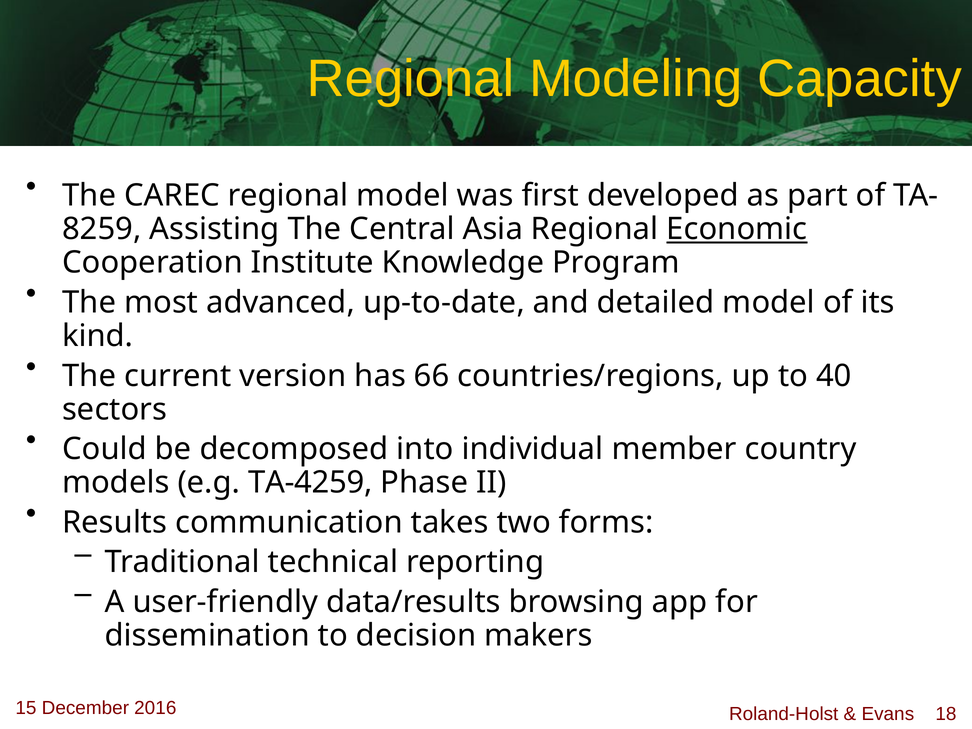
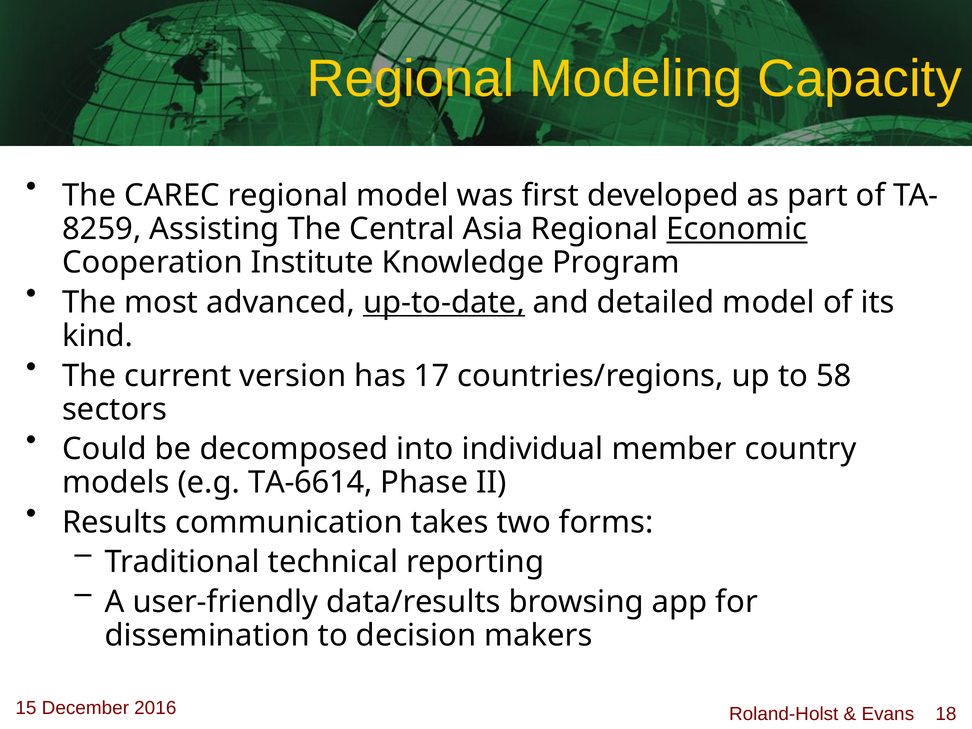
up-to-date underline: none -> present (444, 302)
66: 66 -> 17 (432, 376)
40: 40 -> 58 (834, 376)
TA-4259: TA-4259 -> TA-6614 (310, 483)
